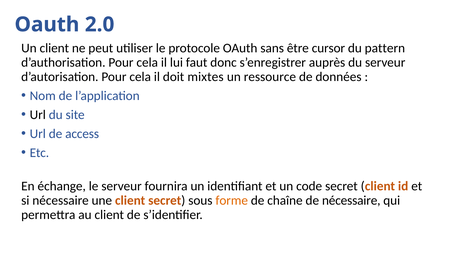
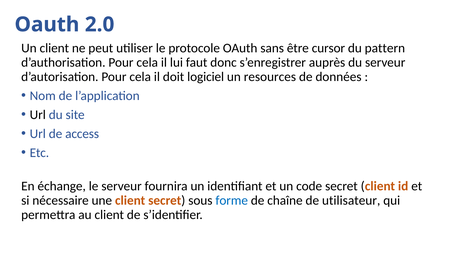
mixtes: mixtes -> logiciel (206, 77)
ressource: ressource -> resources (270, 77)
forme colour: orange -> blue (232, 200)
de nécessaire: nécessaire -> utilisateur (351, 200)
